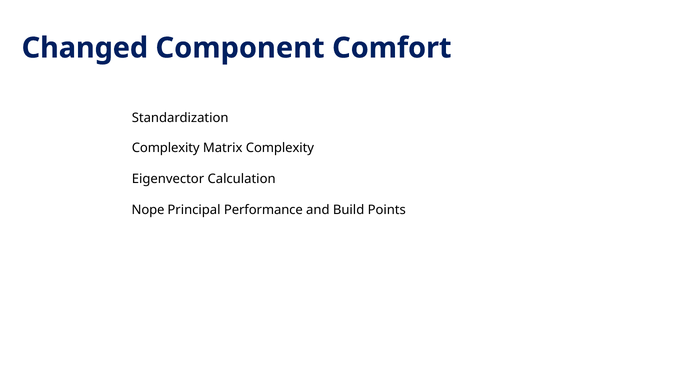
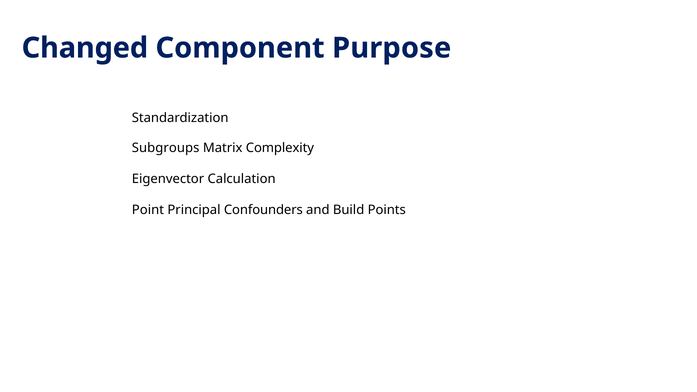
Comfort: Comfort -> Purpose (392, 48)
Complexity: Complexity -> Subgroups (166, 148)
Nope: Nope -> Point (148, 210)
Performance: Performance -> Confounders (263, 210)
